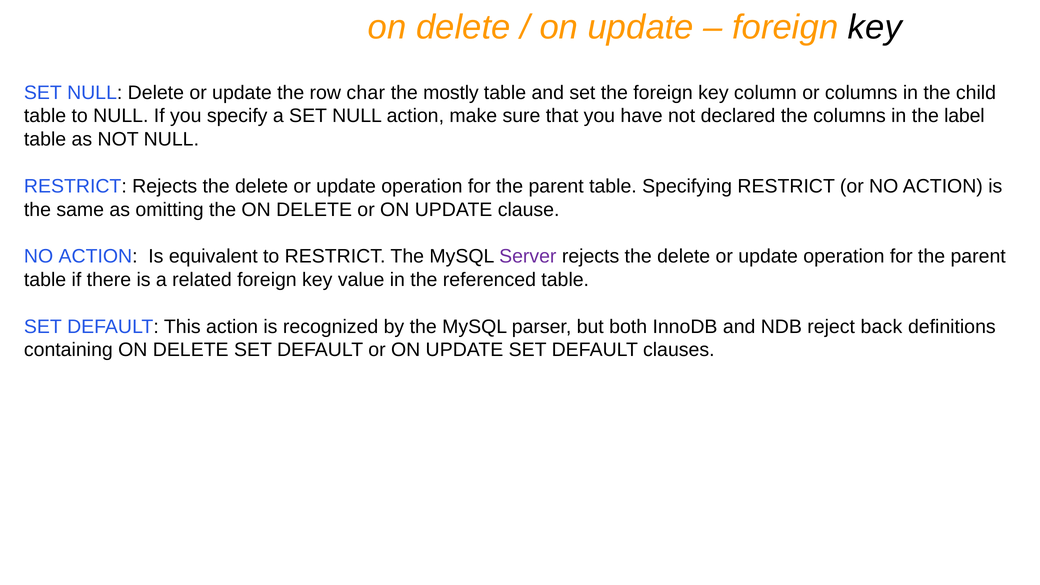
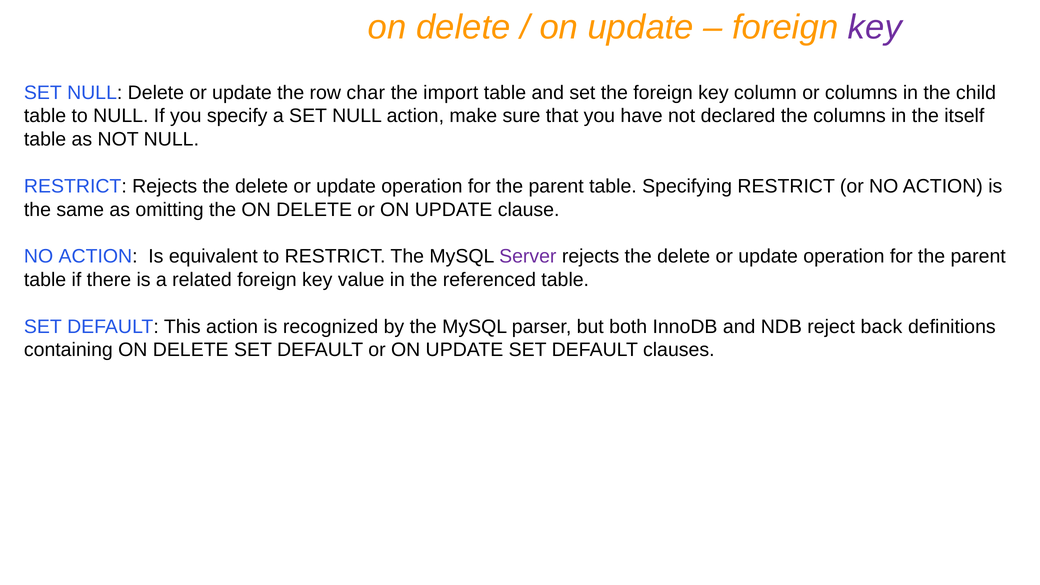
key colour: black -> purple (875, 27)
mostly: mostly -> import (451, 93)
label: label -> itself (964, 116)
